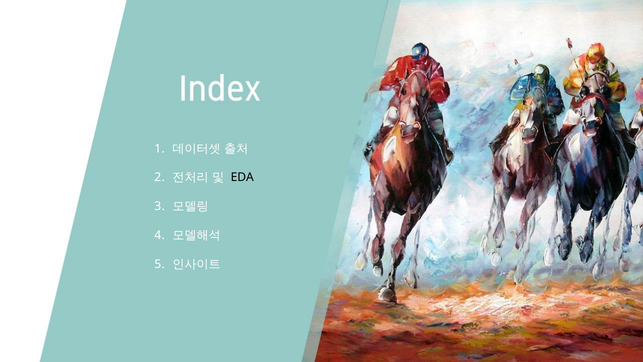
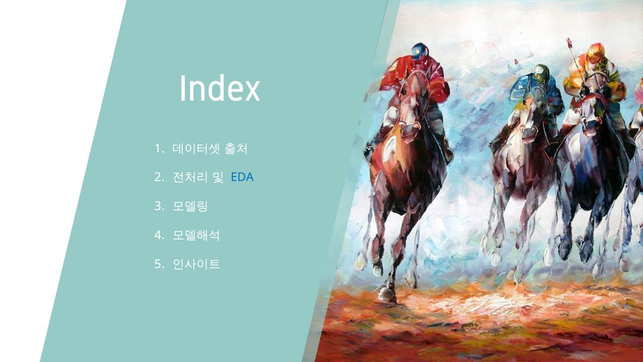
EDA colour: black -> blue (242, 177)
